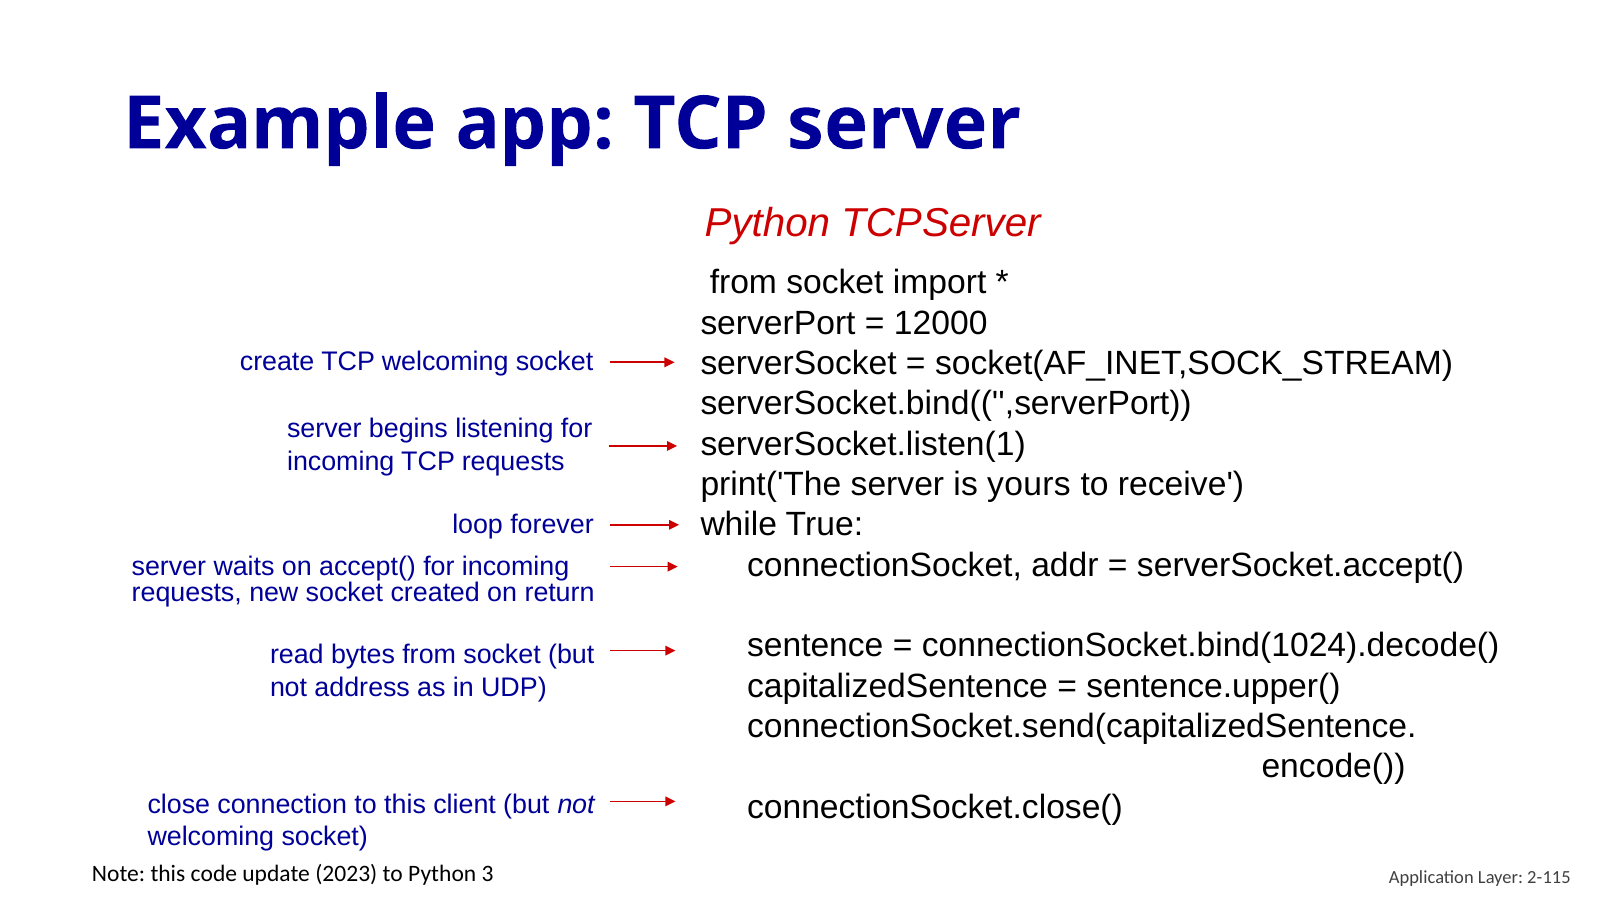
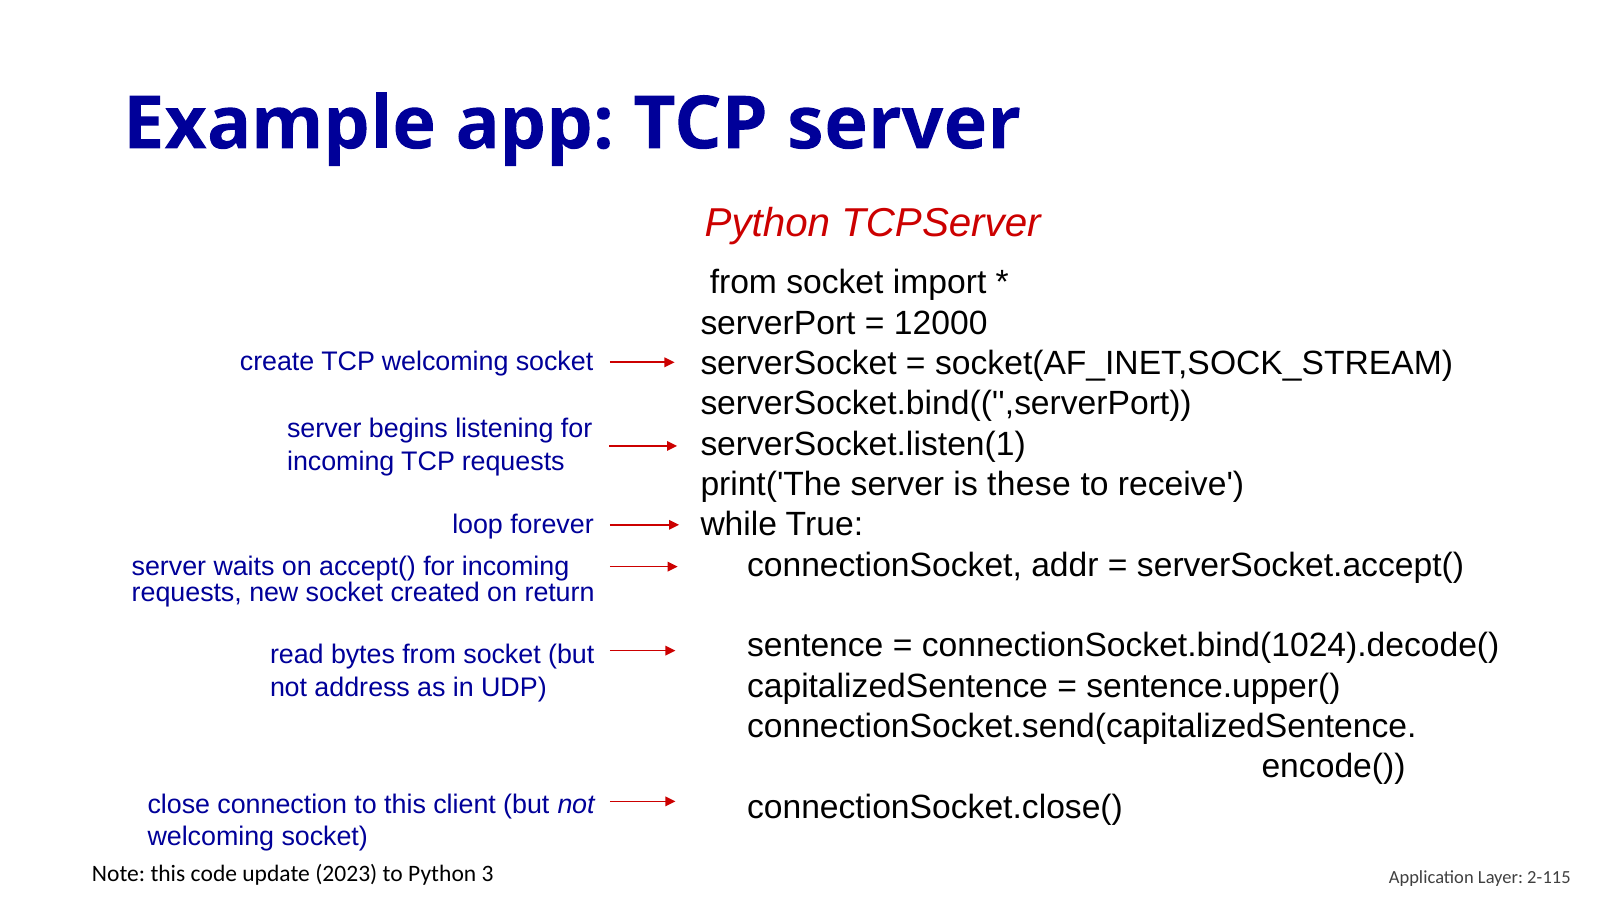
yours: yours -> these (1029, 484)
